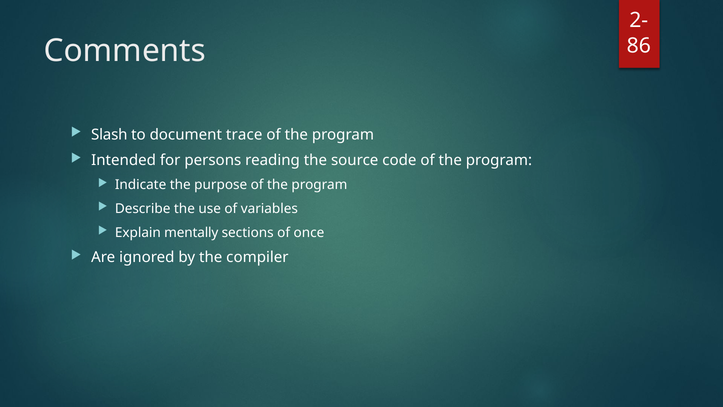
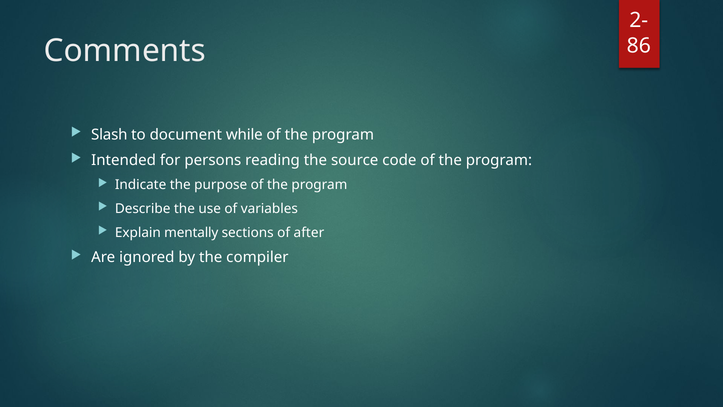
trace: trace -> while (244, 135)
once: once -> after (309, 232)
